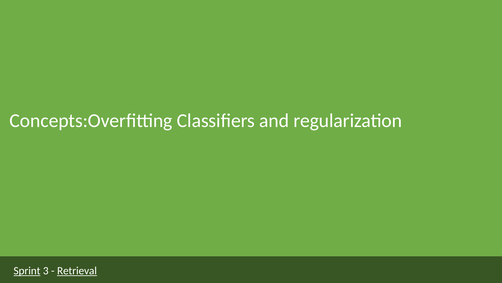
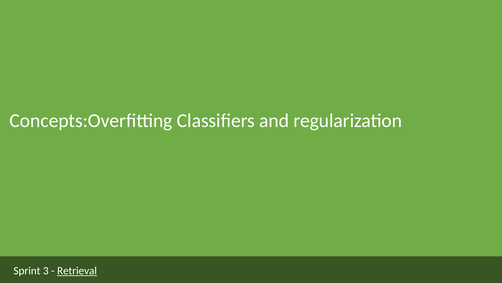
Sprint underline: present -> none (27, 270)
